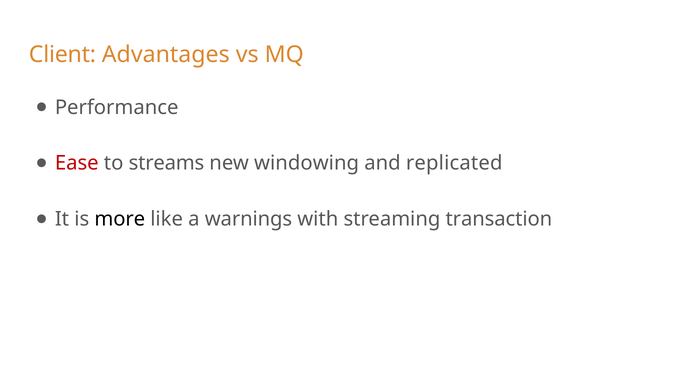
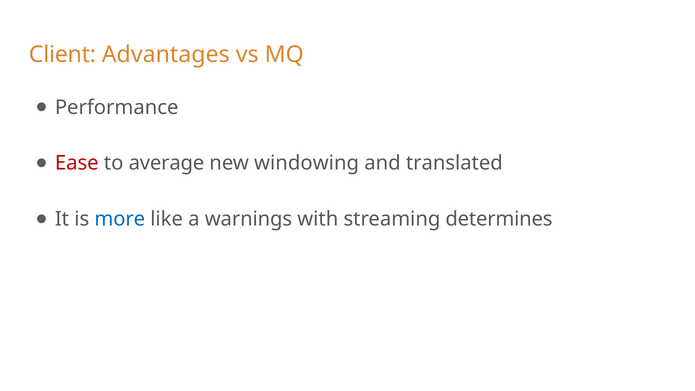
streams: streams -> average (166, 163)
replicated: replicated -> translated (454, 163)
more colour: black -> blue (120, 219)
transaction: transaction -> determines (499, 219)
